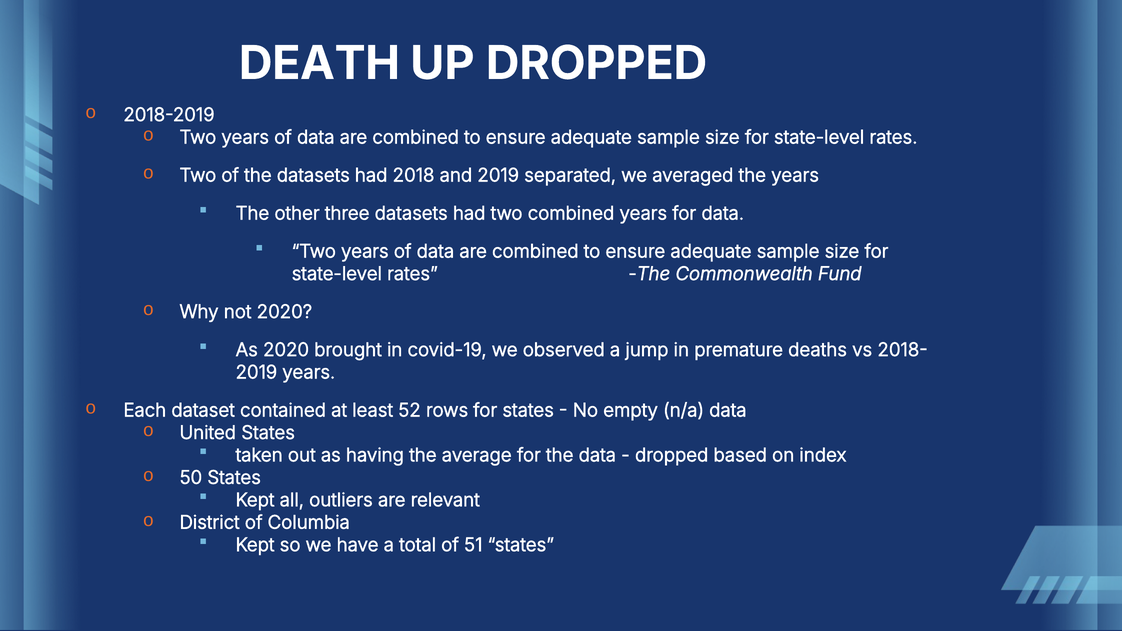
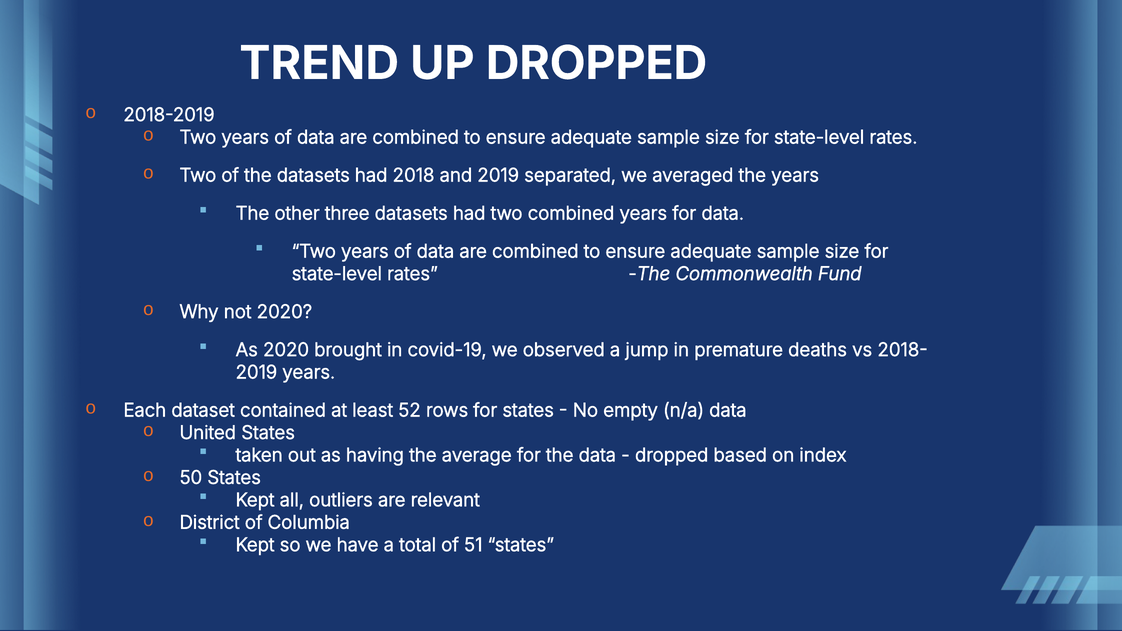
DEATH: DEATH -> TREND (319, 64)
